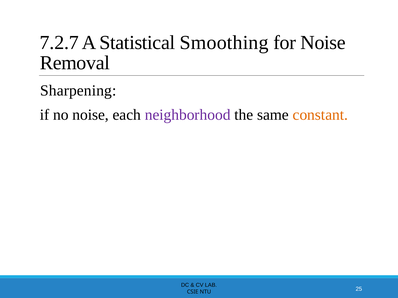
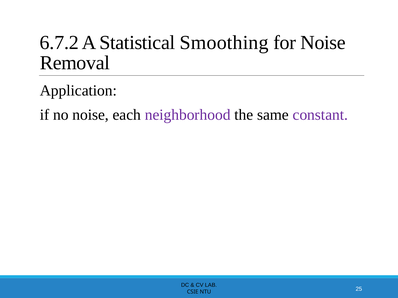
7.2.7: 7.2.7 -> 6.7.2 (59, 43)
Sharpening: Sharpening -> Application (78, 91)
constant colour: orange -> purple (320, 115)
